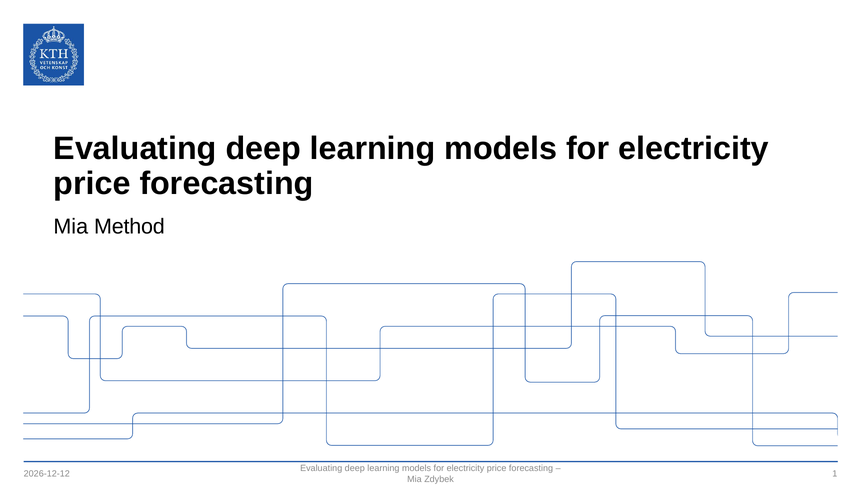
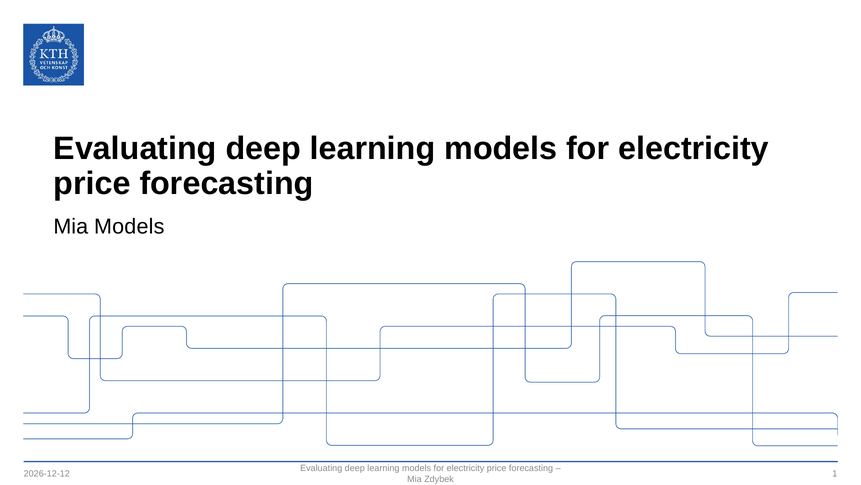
Mia Method: Method -> Models (129, 227)
